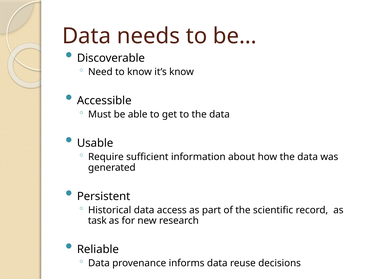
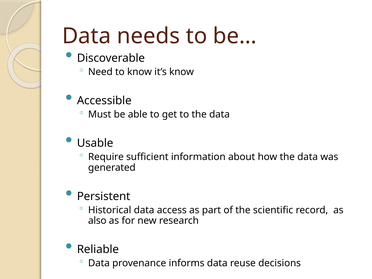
task: task -> also (97, 221)
